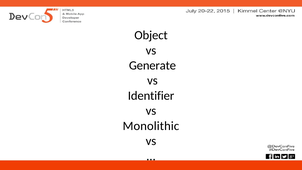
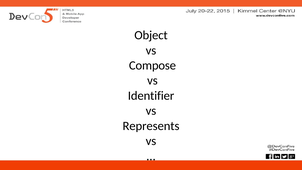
Generate: Generate -> Compose (152, 65)
Monolithic: Monolithic -> Represents (151, 126)
